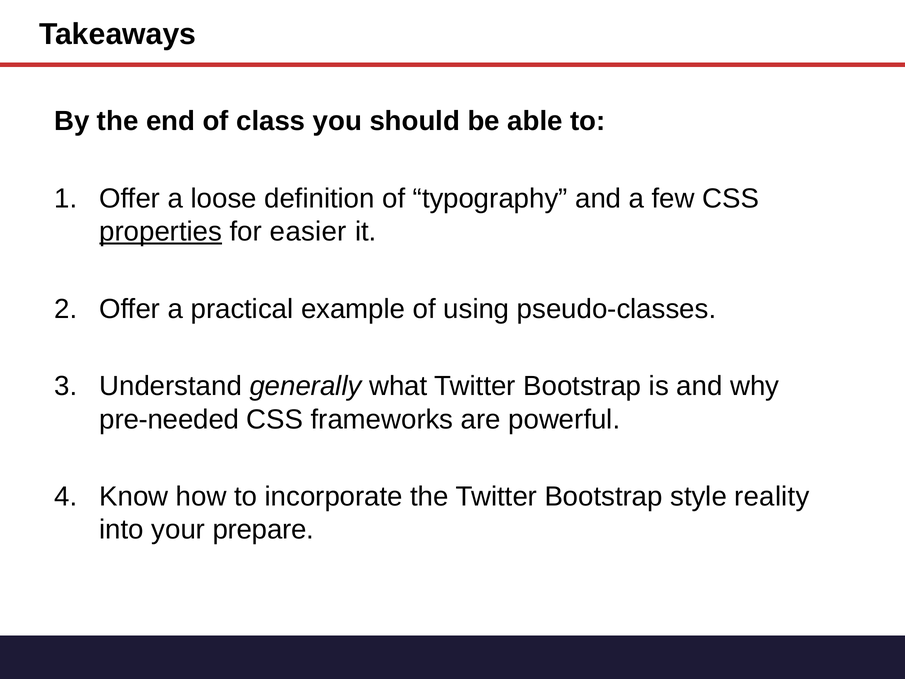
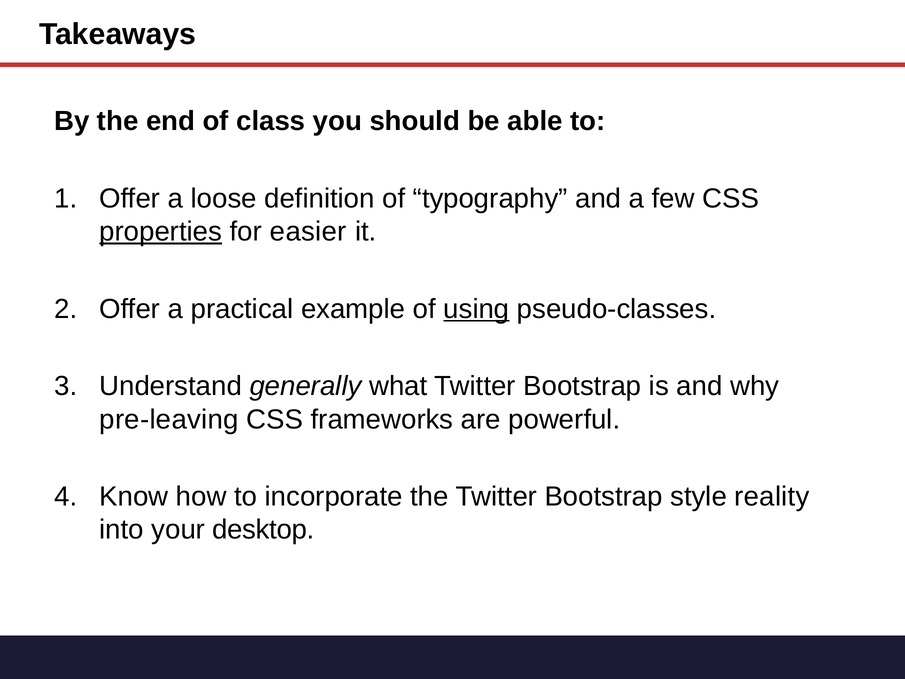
using underline: none -> present (476, 309)
pre-needed: pre-needed -> pre-leaving (169, 419)
prepare: prepare -> desktop (263, 530)
